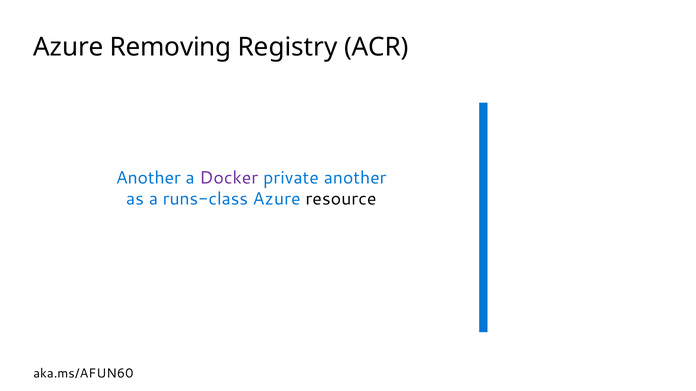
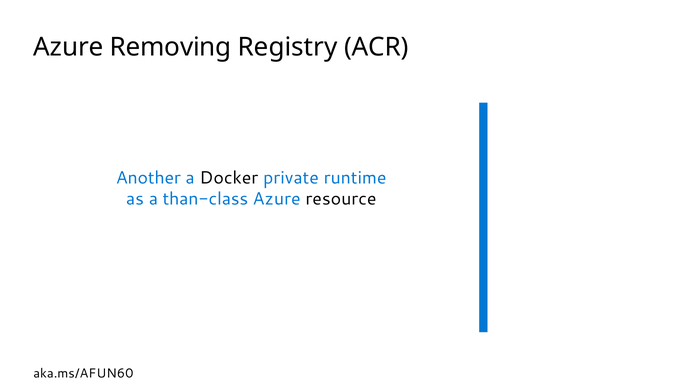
Docker colour: purple -> black (229, 178)
private another: another -> runtime (355, 178)
runs-class: runs-class -> than-class (205, 199)
